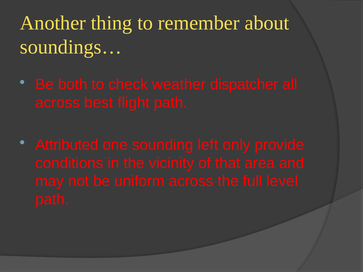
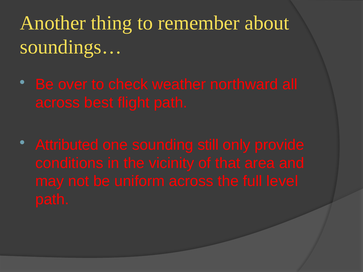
both: both -> over (73, 85)
dispatcher: dispatcher -> northward (244, 85)
left: left -> still (208, 145)
